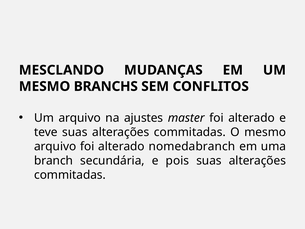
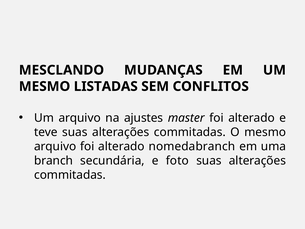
BRANCHS: BRANCHS -> LISTADAS (106, 86)
pois: pois -> foto (177, 160)
